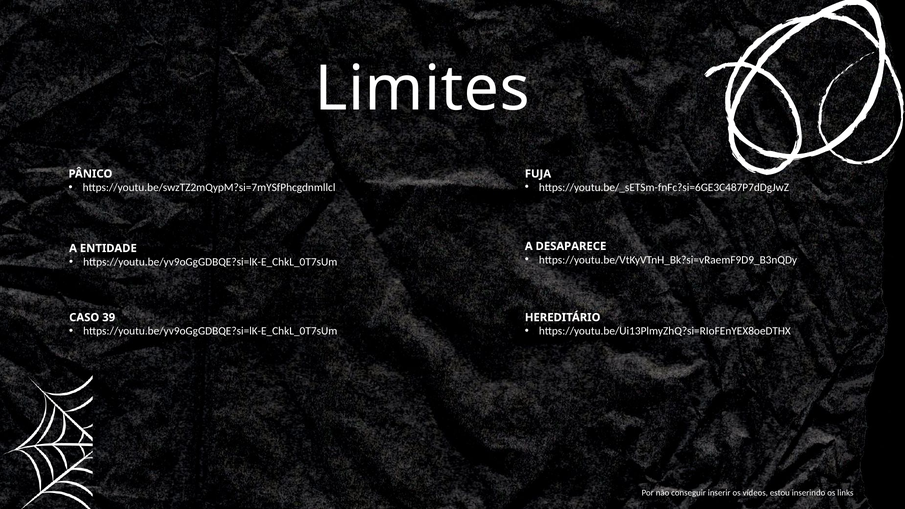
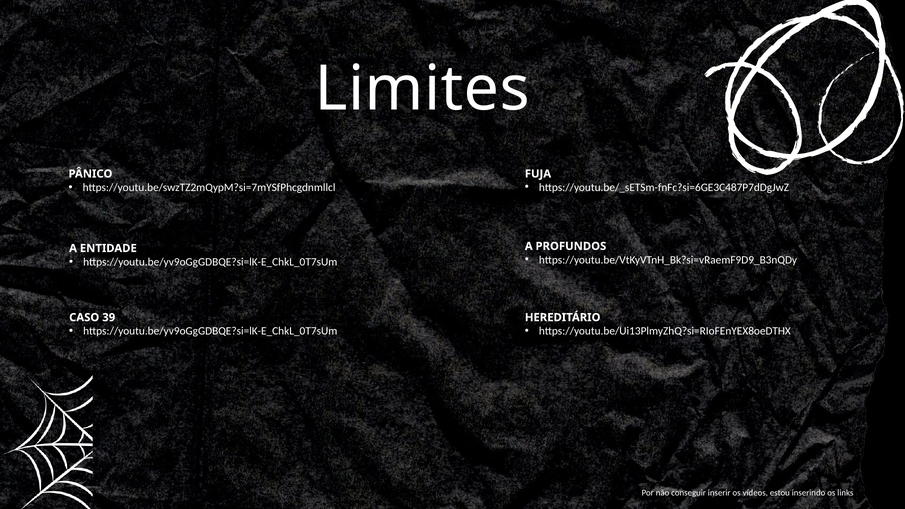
DESAPARECE: DESAPARECE -> PROFUNDOS (571, 246)
